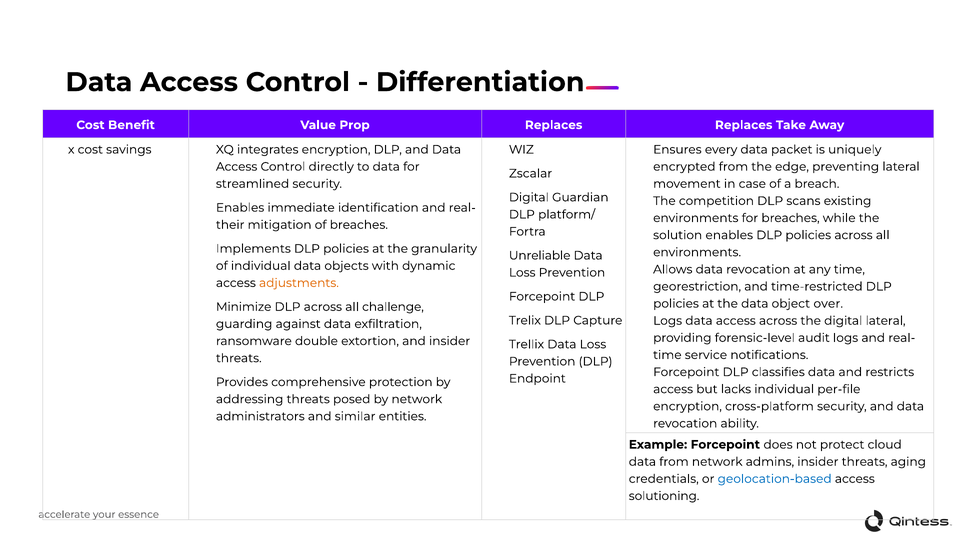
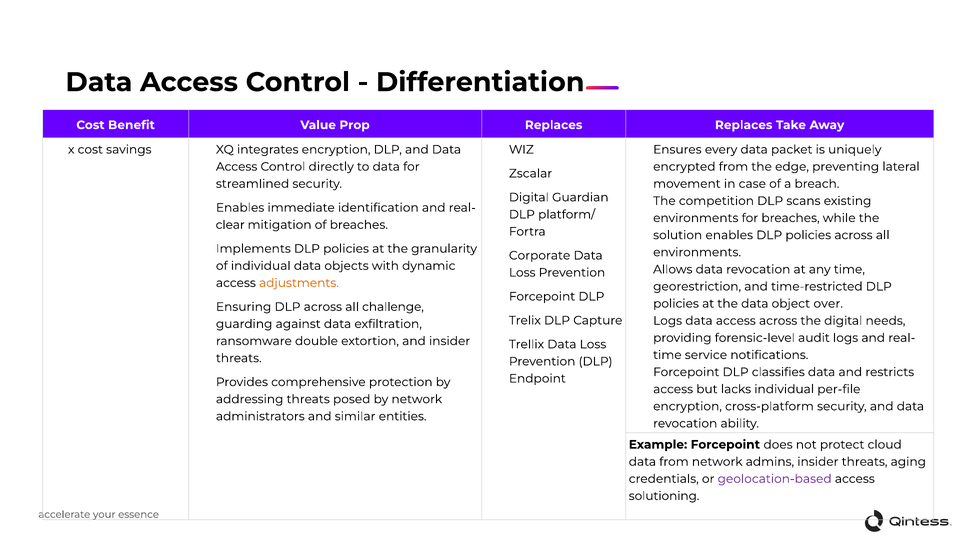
their: their -> clear (230, 225)
Unreliable: Unreliable -> Corporate (540, 255)
Minimize: Minimize -> Ensuring (244, 307)
digital lateral: lateral -> needs (885, 320)
geolocation-based colour: blue -> purple (775, 478)
